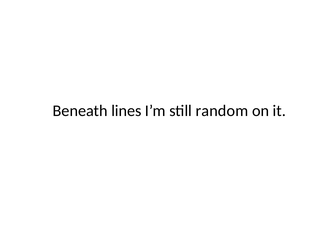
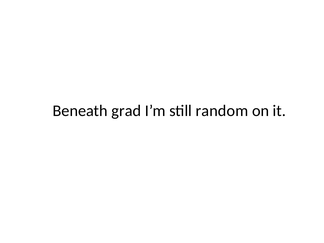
lines: lines -> grad (126, 111)
